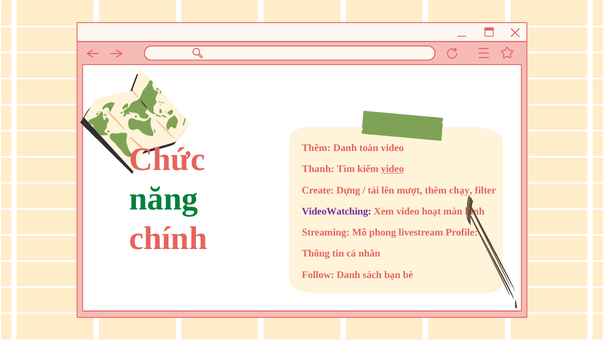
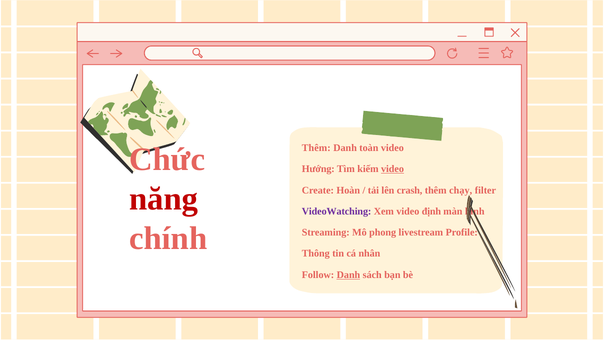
Thanh: Thanh -> Hướng (318, 169)
năng colour: green -> red (164, 199)
Dựng: Dựng -> Hoàn (348, 190)
mượt: mượt -> crash (410, 190)
hoạt: hoạt -> định (431, 211)
Danh underline: none -> present (348, 275)
